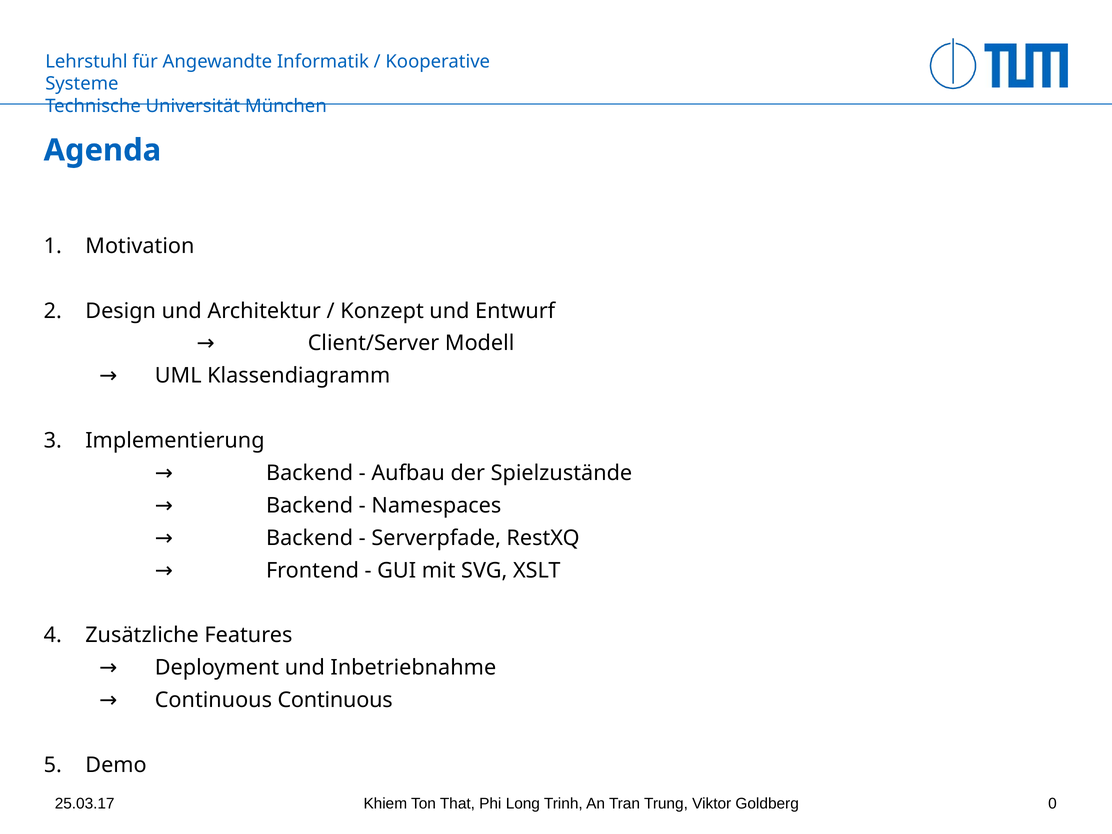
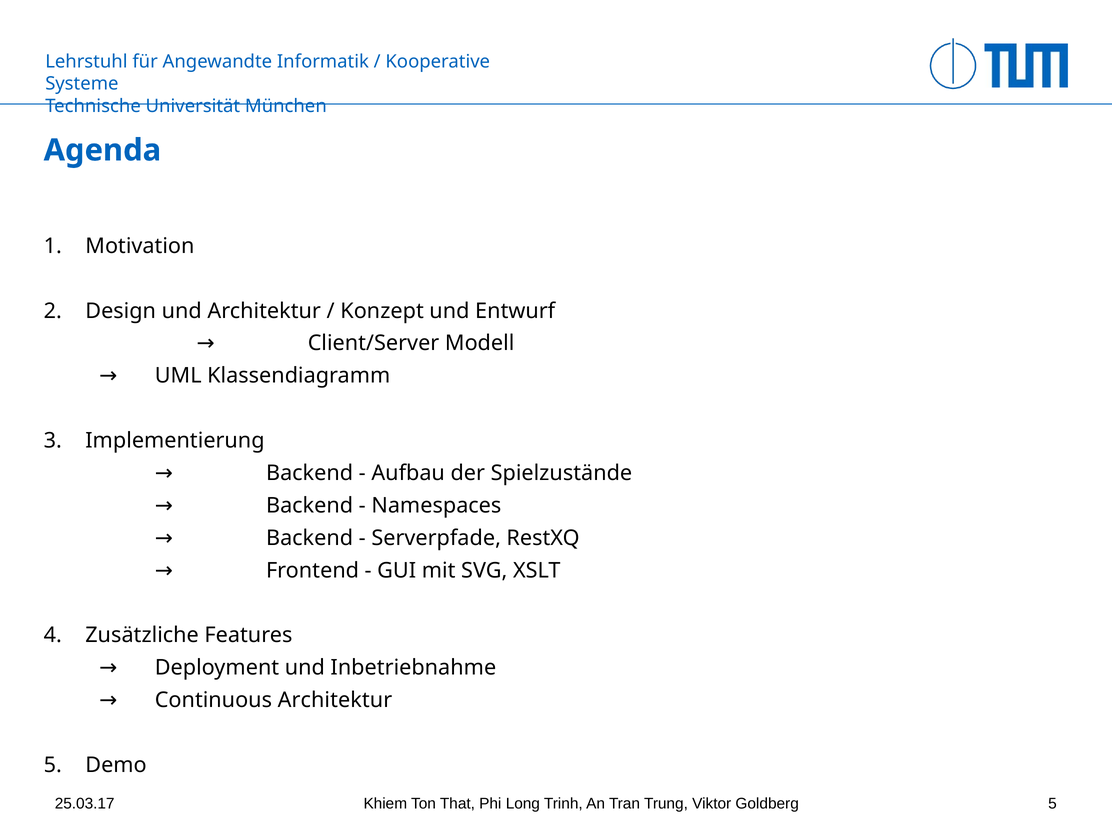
Continuous Continuous: Continuous -> Architektur (335, 700)
25.03.17 0: 0 -> 5 (1052, 804)
